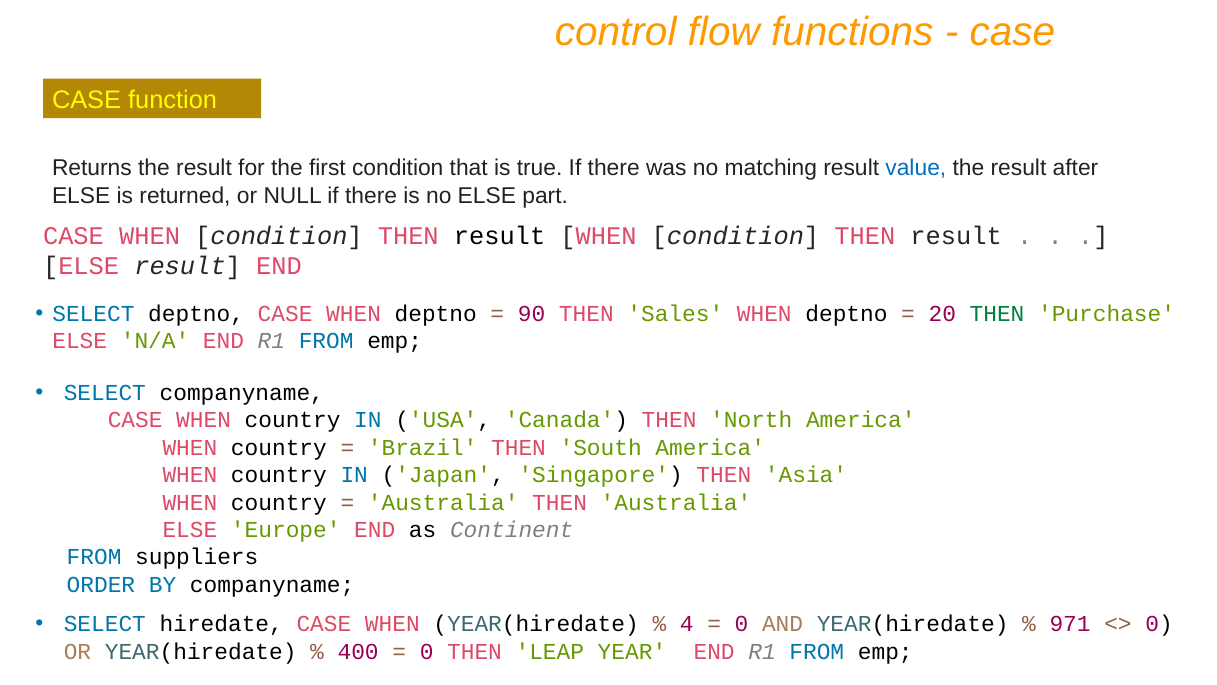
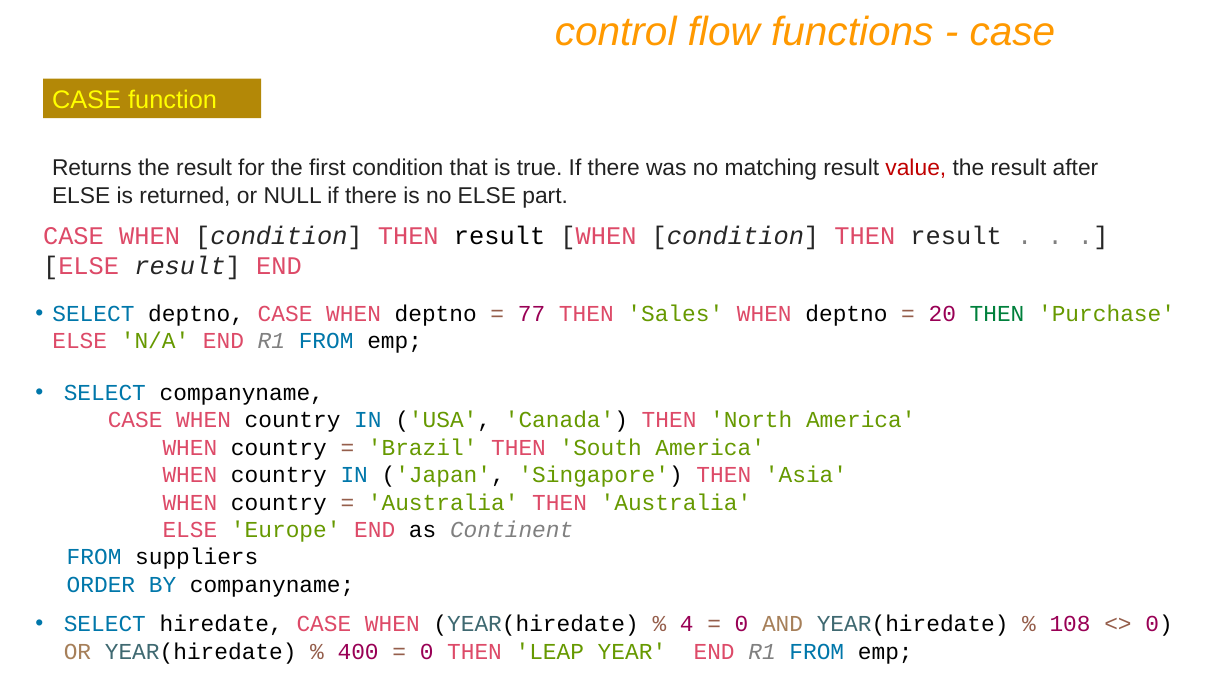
value colour: blue -> red (916, 168)
90: 90 -> 77 (532, 314)
971: 971 -> 108 (1070, 624)
